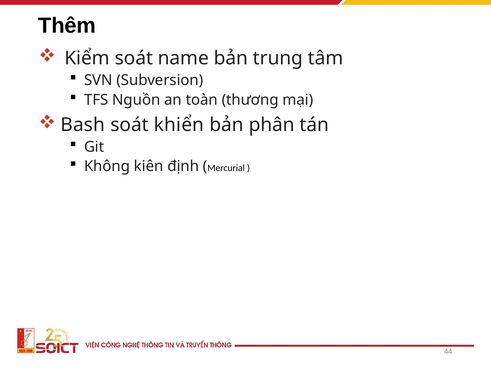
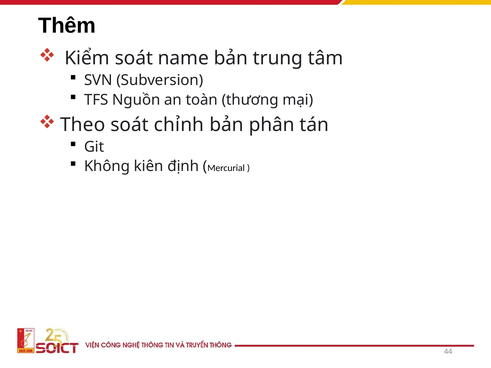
Bash: Bash -> Theo (83, 125)
khiển: khiển -> chỉnh (179, 125)
